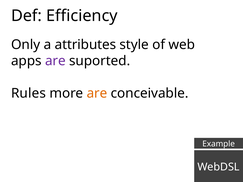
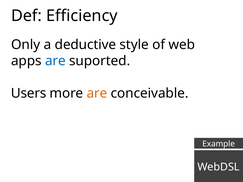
attributes: attributes -> deductive (85, 45)
are colour: purple -> blue (55, 61)
Rules: Rules -> Users (29, 93)
